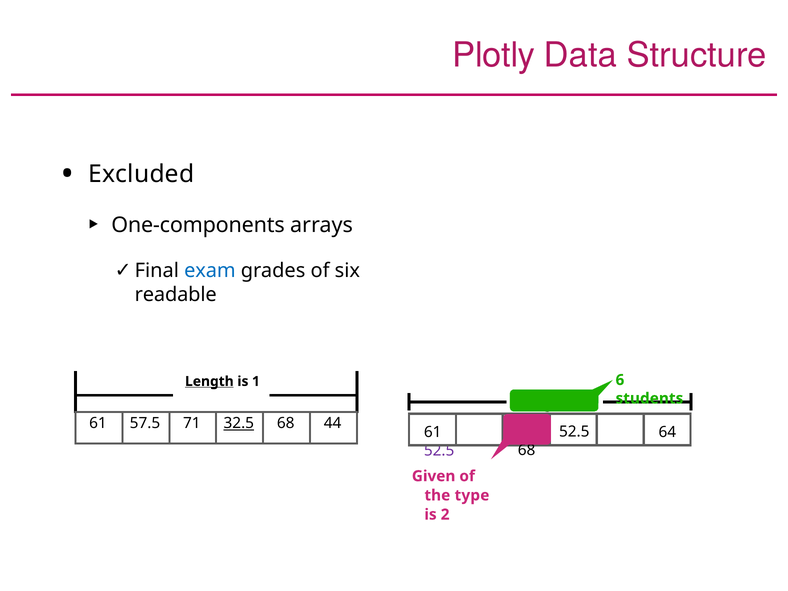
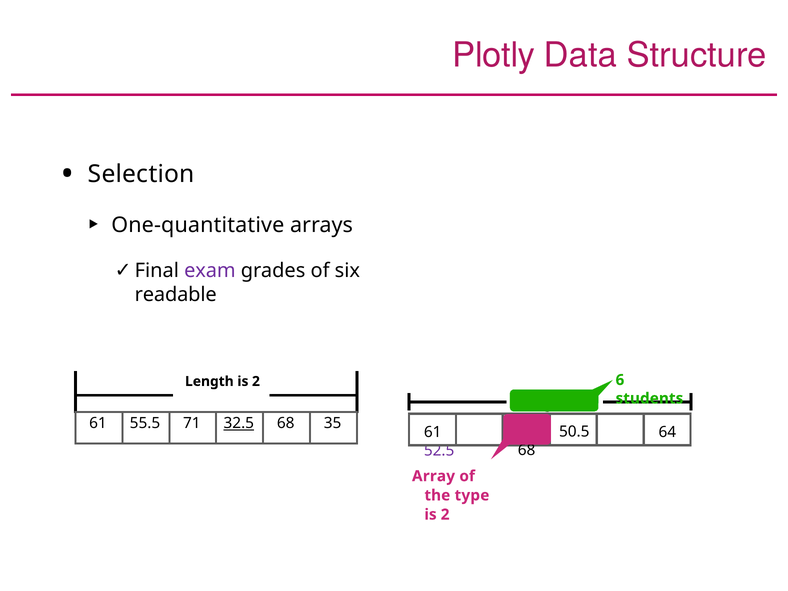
Excluded: Excluded -> Selection (141, 174)
One-components: One-components -> One-quantitative (198, 225)
exam colour: blue -> purple (210, 270)
Length underline: present -> none (209, 381)
1: 1 -> 2 (256, 381)
57.5: 57.5 -> 55.5 (145, 423)
44: 44 -> 35 (333, 423)
52.5: 52.5 -> 50.5 (574, 432)
Given: Given -> Array (434, 476)
